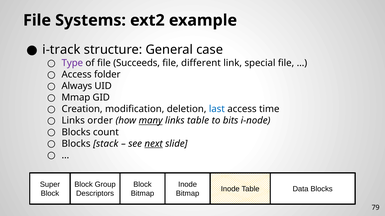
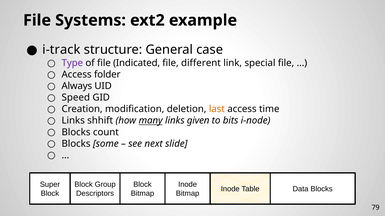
Succeeds: Succeeds -> Indicated (137, 63)
Mmap: Mmap -> Speed (76, 98)
last colour: blue -> orange (217, 109)
order: order -> shhift (100, 121)
links table: table -> given (198, 121)
stack: stack -> some (106, 144)
next underline: present -> none (154, 144)
